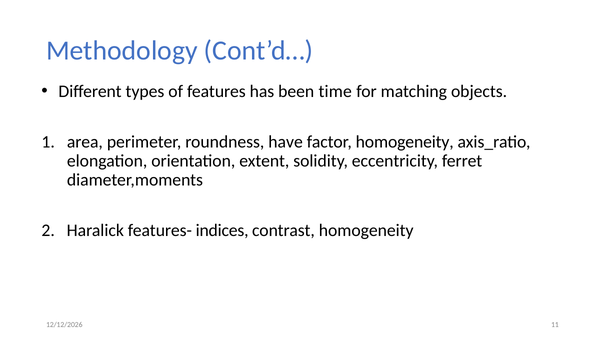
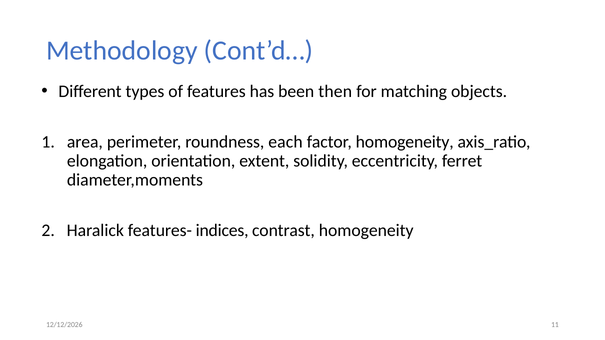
time: time -> then (335, 91)
have: have -> each (286, 142)
